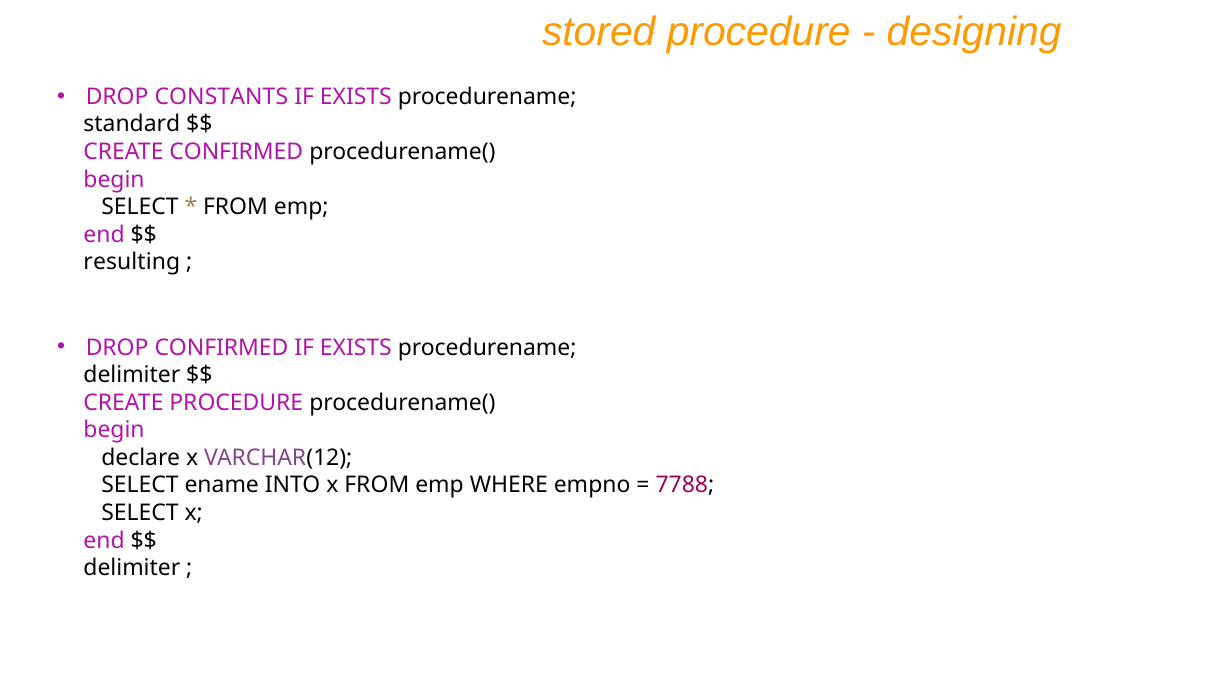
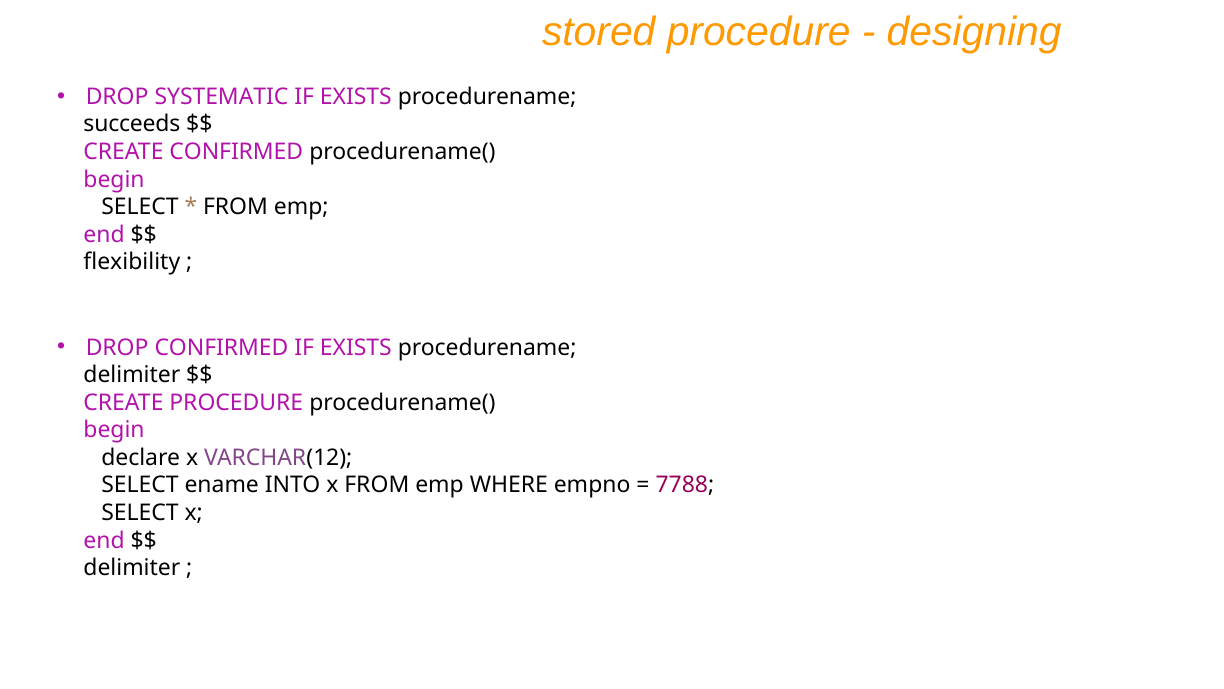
CONSTANTS: CONSTANTS -> SYSTEMATIC (221, 97)
standard: standard -> succeeds (132, 124)
resulting: resulting -> flexibility (132, 262)
